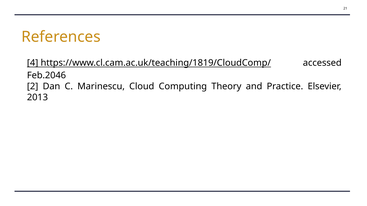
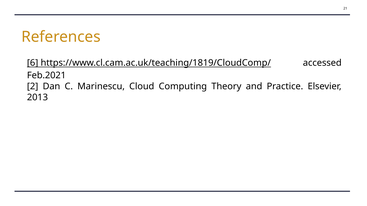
4: 4 -> 6 (33, 63)
Feb.2046: Feb.2046 -> Feb.2021 (46, 76)
